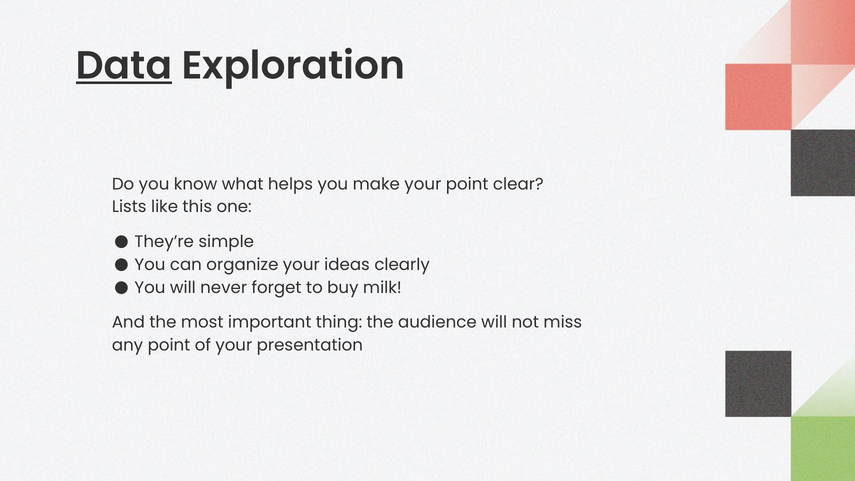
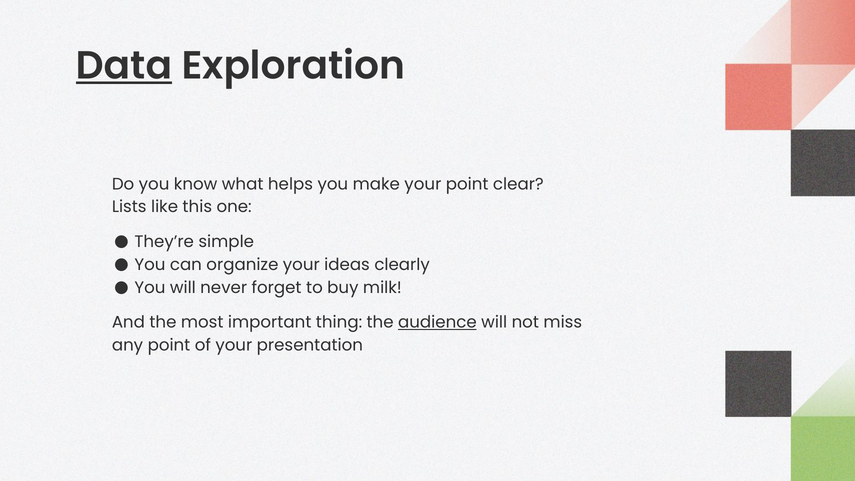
audience underline: none -> present (437, 322)
